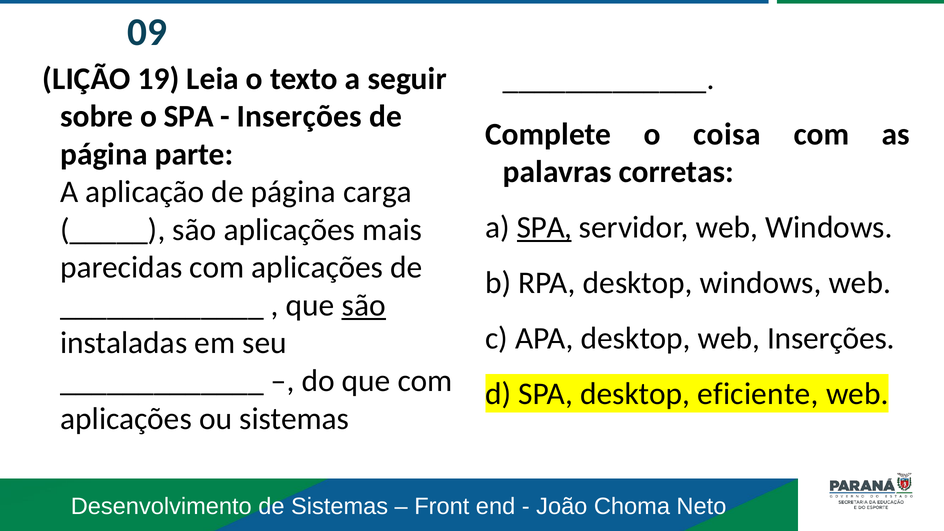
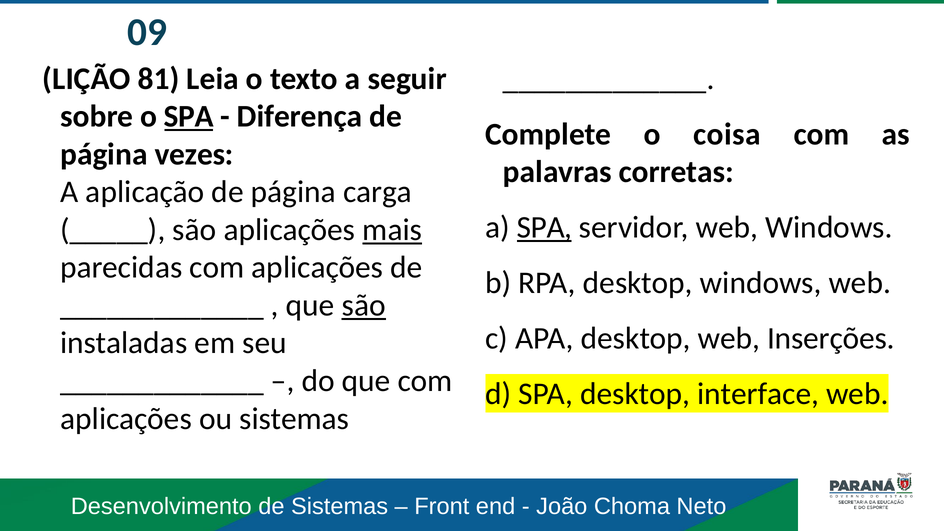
19: 19 -> 81 (159, 79)
SPA underline: none -> present (189, 116)
Inserções: Inserções -> Diferença (299, 116)
parte: parte -> vezes (194, 154)
mais underline: none -> present (392, 230)
eficiente: eficiente -> interface (758, 394)
